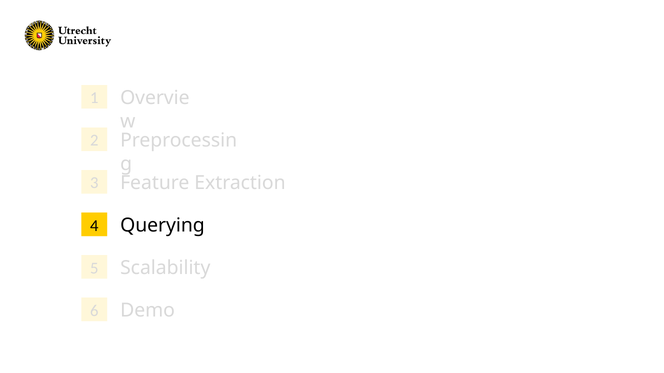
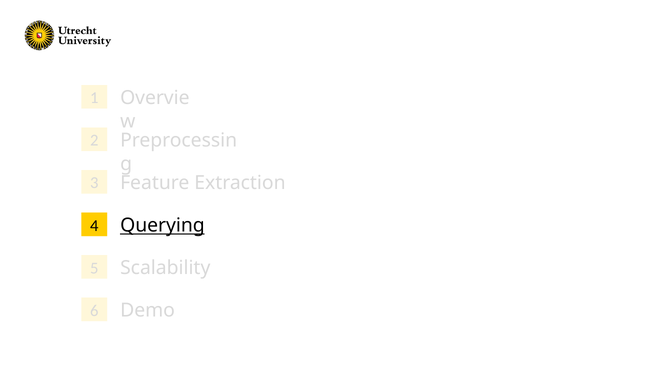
Querying underline: none -> present (162, 226)
